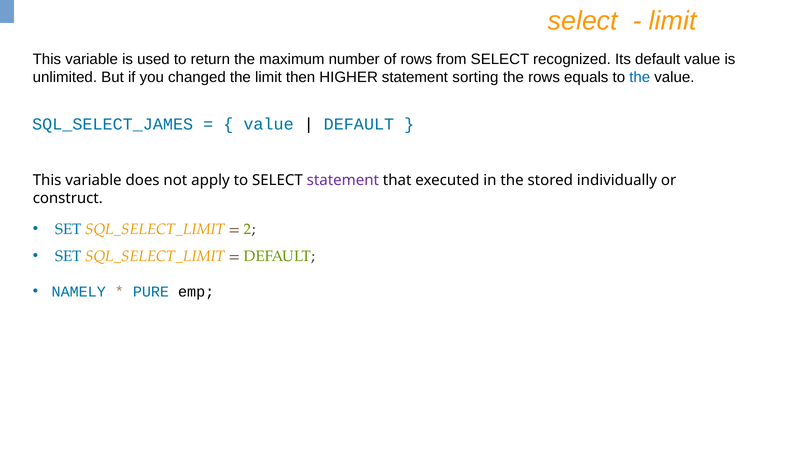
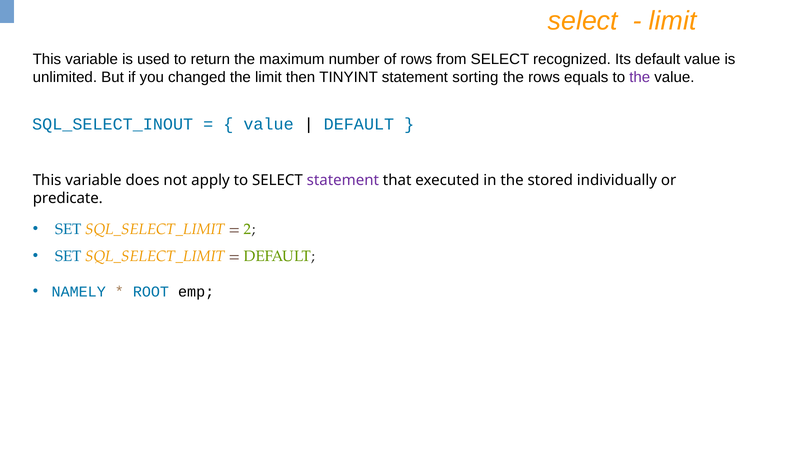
HIGHER: HIGHER -> TINYINT (349, 77)
the colour: blue -> purple (640, 77)
SQL_SELECT_JAMES: SQL_SELECT_JAMES -> SQL_SELECT_INOUT (113, 124)
construct: construct -> predicate (68, 198)
PURE: PURE -> ROOT (151, 291)
